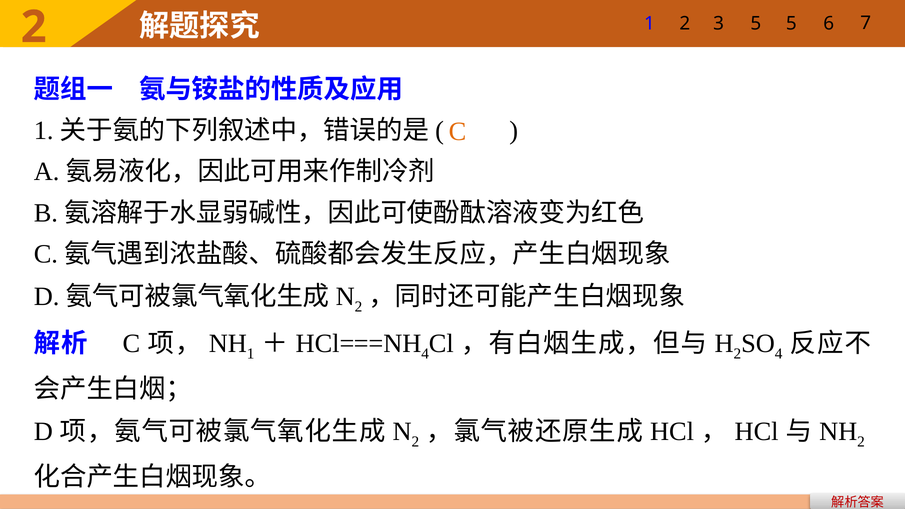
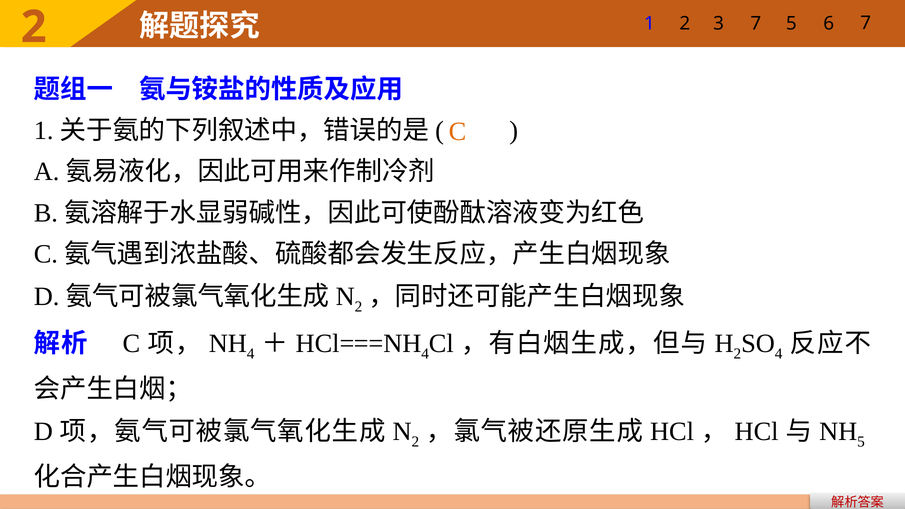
3 5: 5 -> 7 (756, 23)
1: 1 -> 4 (251, 354)
2: 2 -> 5 (861, 442)
